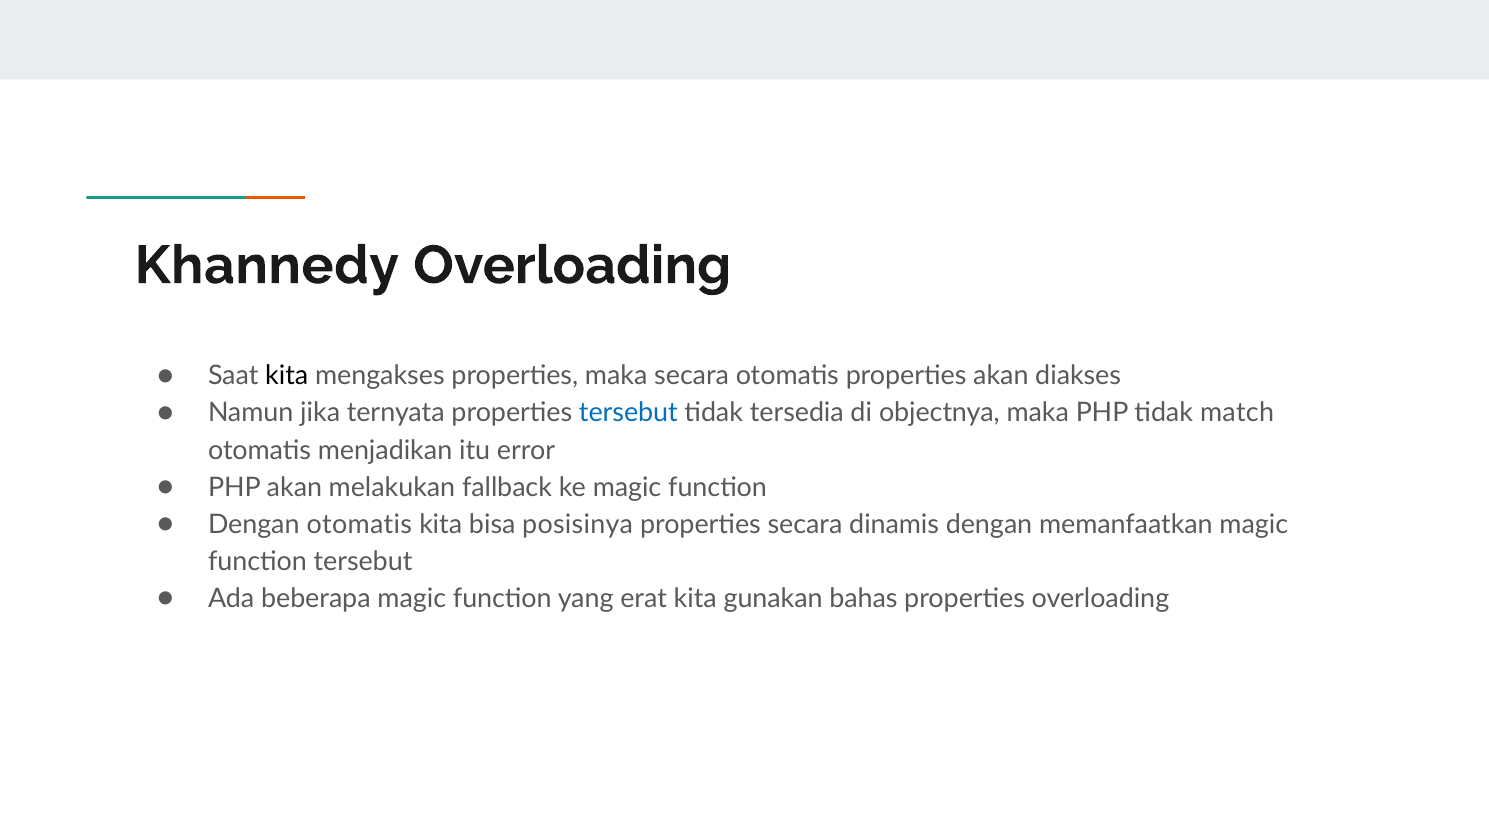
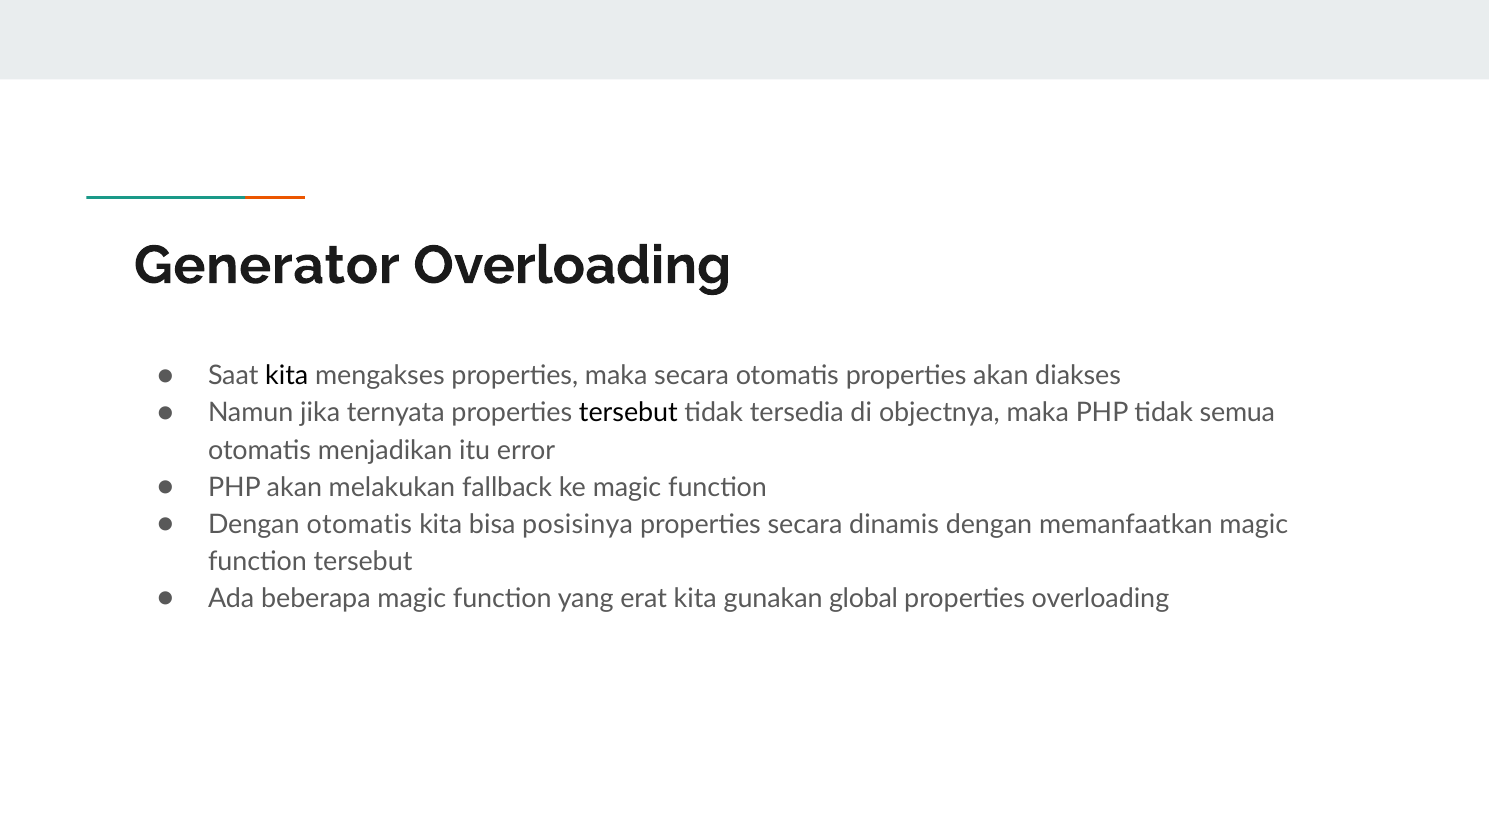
Khannedy: Khannedy -> Generator (267, 266)
tersebut colour: blue -> black (628, 413)
match: match -> semua (1237, 413)
bahas: bahas -> global (864, 599)
